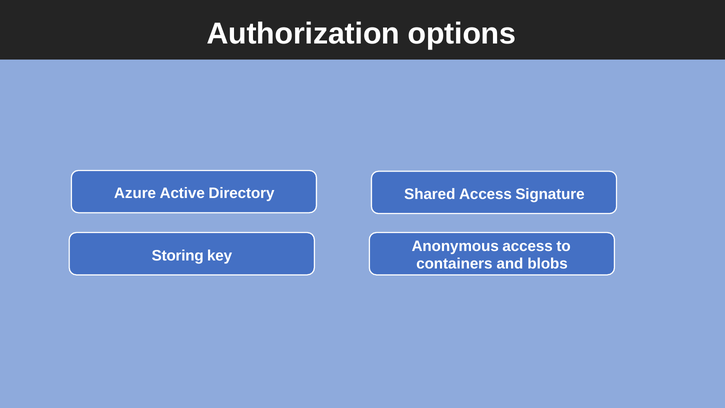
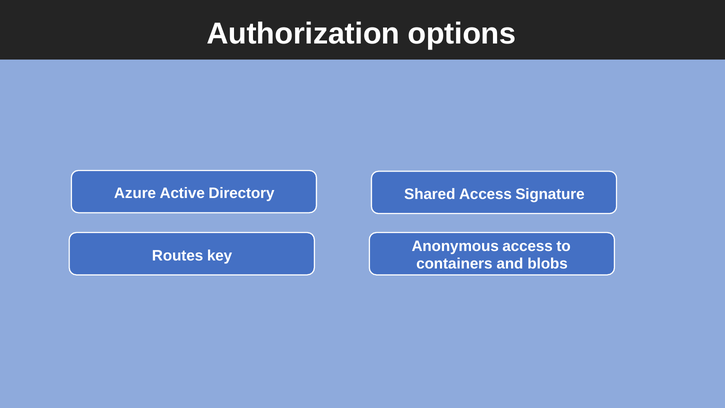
Storing: Storing -> Routes (178, 256)
